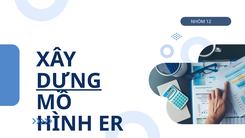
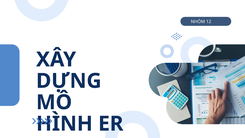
DỰNG underline: present -> none (69, 81)
